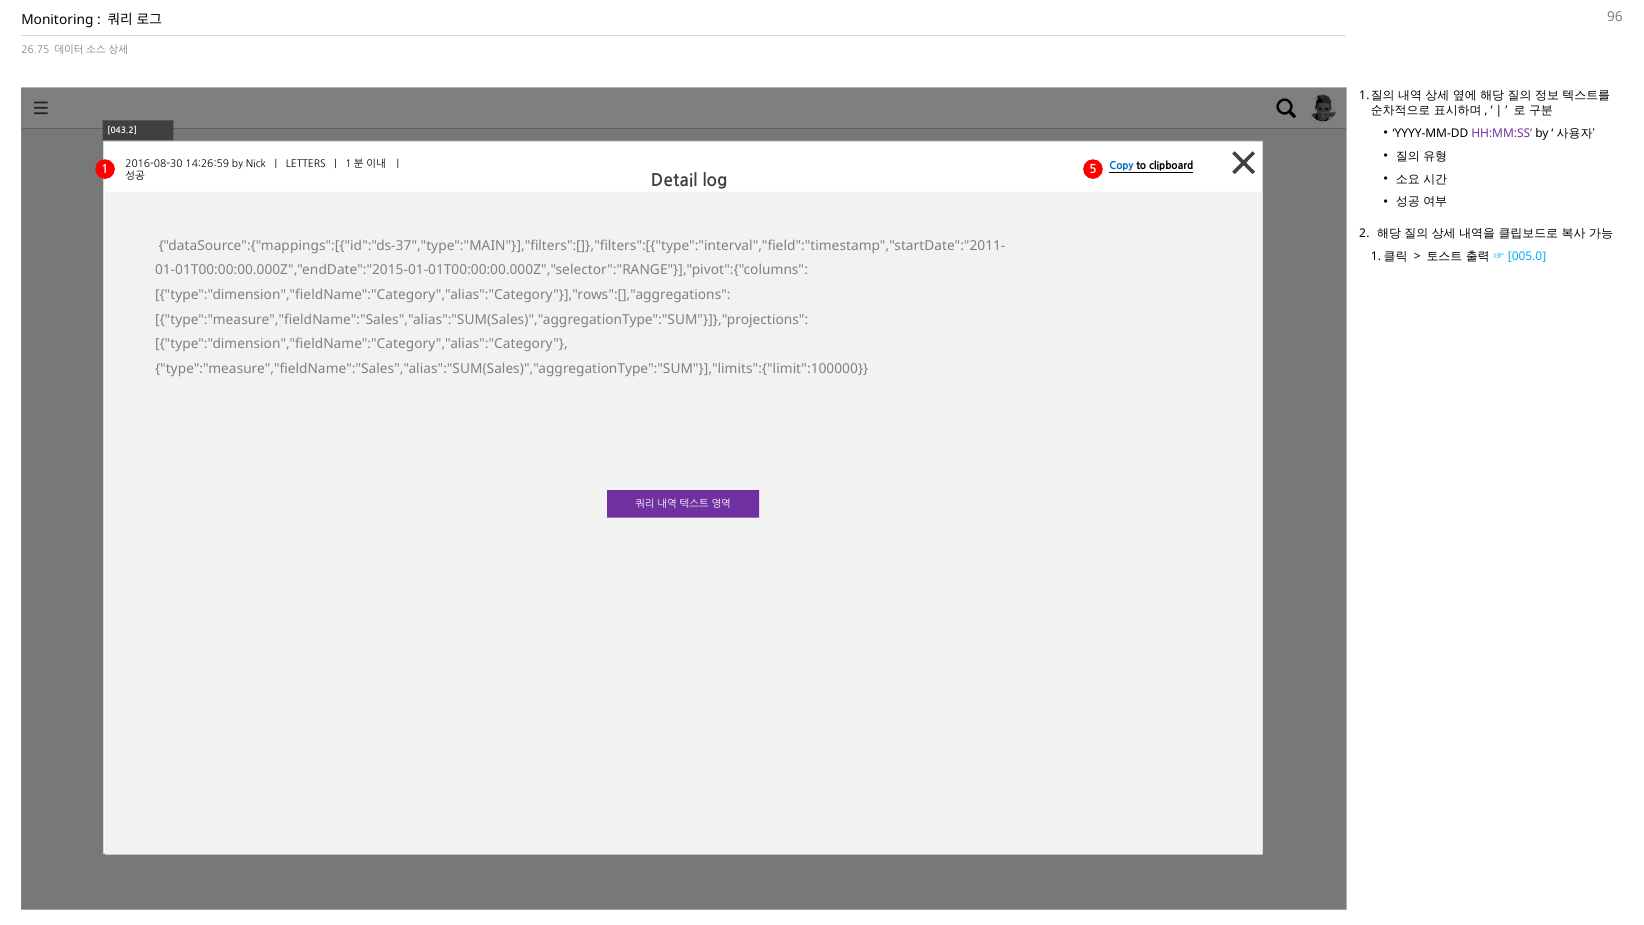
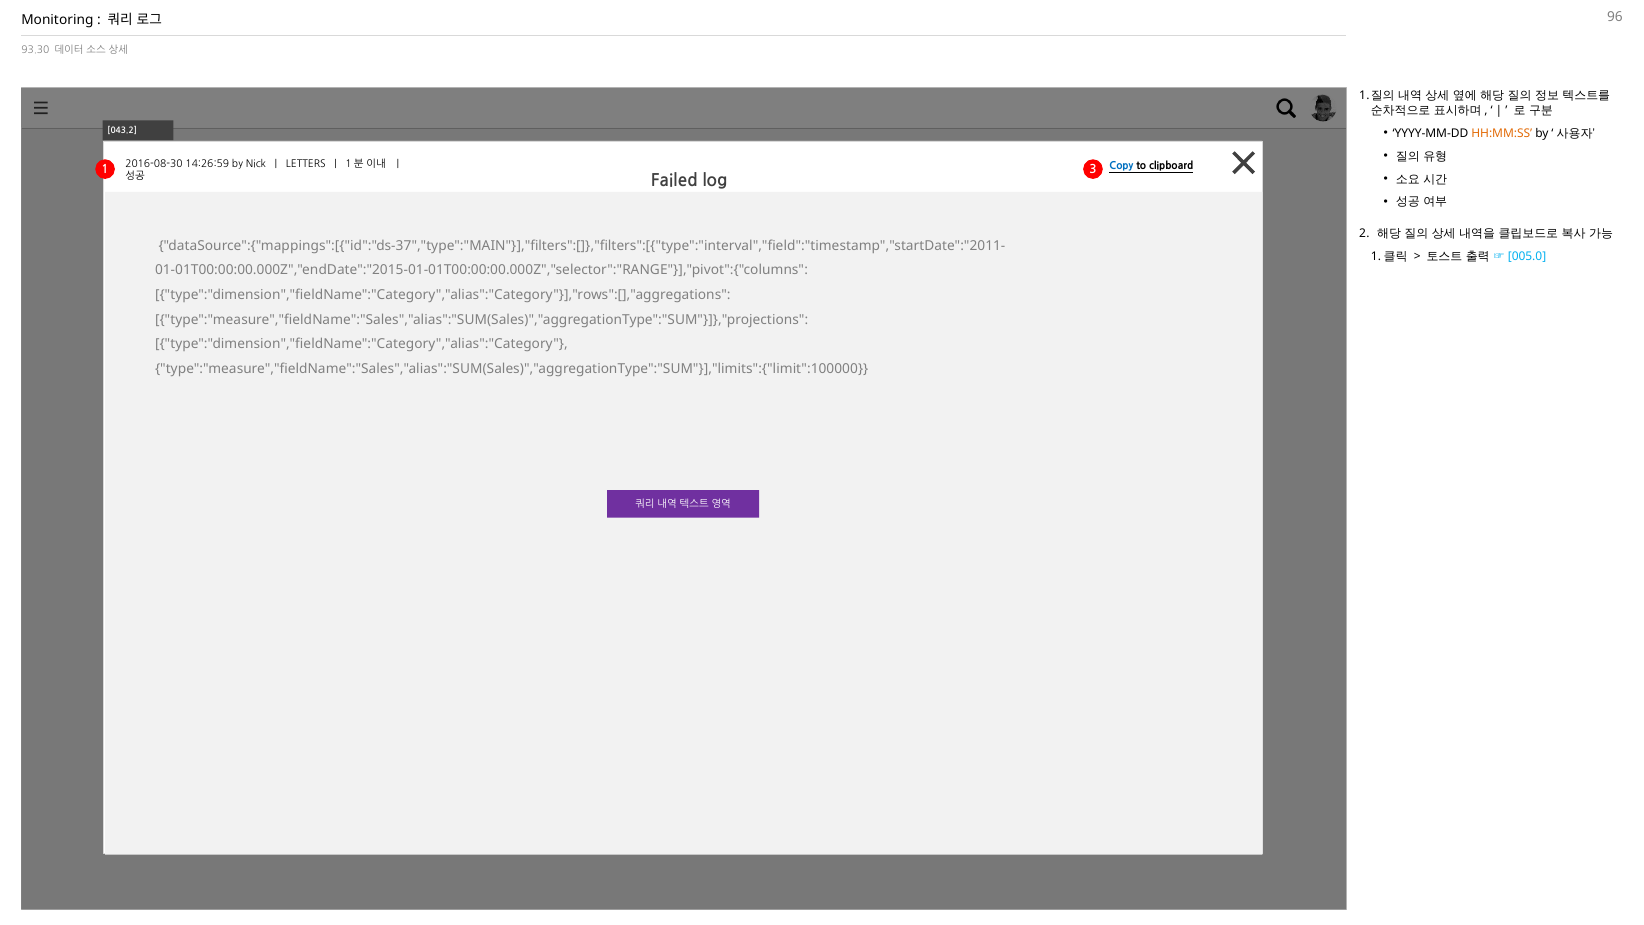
26.75: 26.75 -> 93.30 (35, 50)
HH:MM:SS colour: purple -> orange (1502, 133)
5: 5 -> 3 (1093, 170)
Detail: Detail -> Failed (674, 180)
